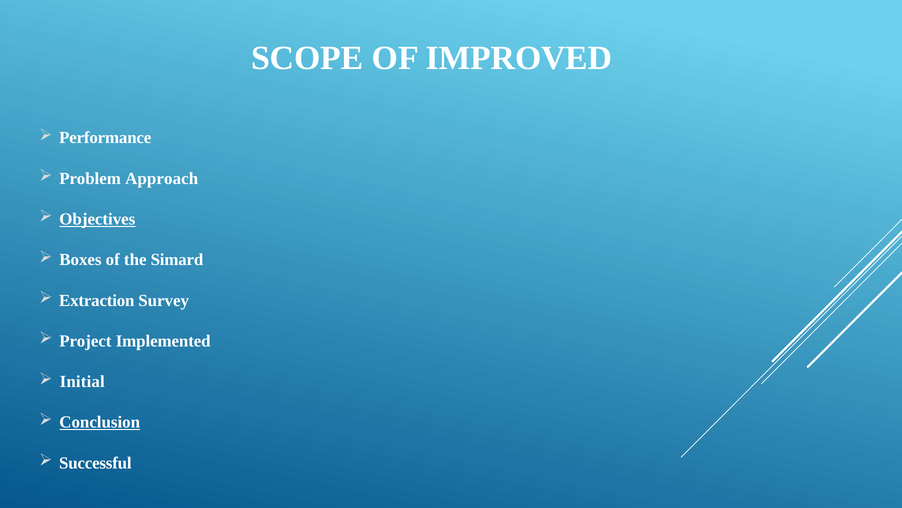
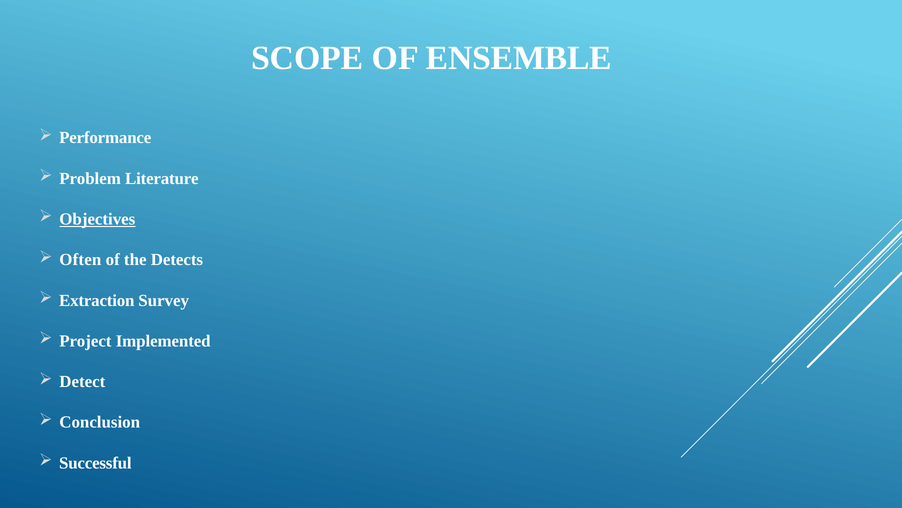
IMPROVED: IMPROVED -> ENSEMBLE (519, 58)
Approach: Approach -> Literature (162, 178)
Boxes: Boxes -> Often (80, 260)
Simard: Simard -> Detects (177, 260)
Initial: Initial -> Detect (82, 381)
Conclusion underline: present -> none (100, 422)
